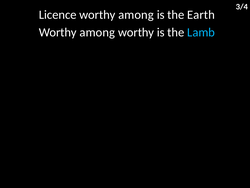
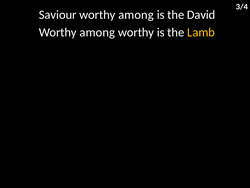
Licence: Licence -> Saviour (58, 15)
Earth: Earth -> David (201, 15)
Lamb colour: light blue -> yellow (201, 32)
